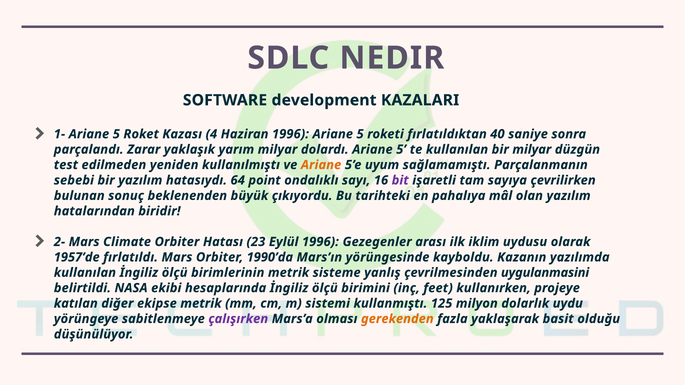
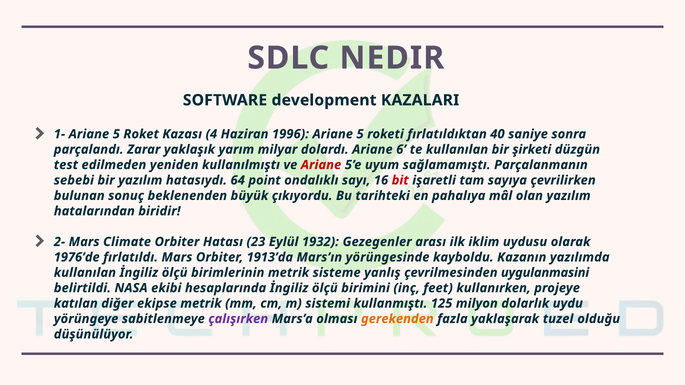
dolardı Ariane 5: 5 -> 6 (401, 150)
bir milyar: milyar -> şirketi (532, 150)
Ariane colour: orange -> red (321, 165)
bit colour: purple -> red (400, 180)
Eylül 1996: 1996 -> 1932 (320, 242)
1957’de: 1957’de -> 1976’de (77, 257)
1990’da: 1990’da -> 1913’da (270, 257)
basit: basit -> tuzel (558, 319)
